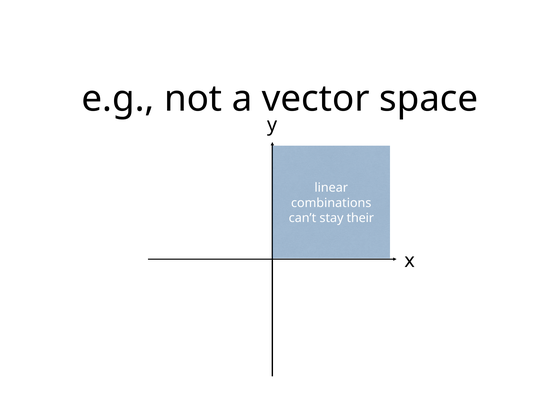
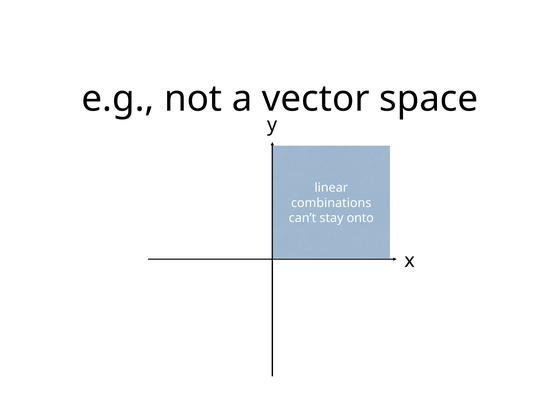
their: their -> onto (360, 218)
